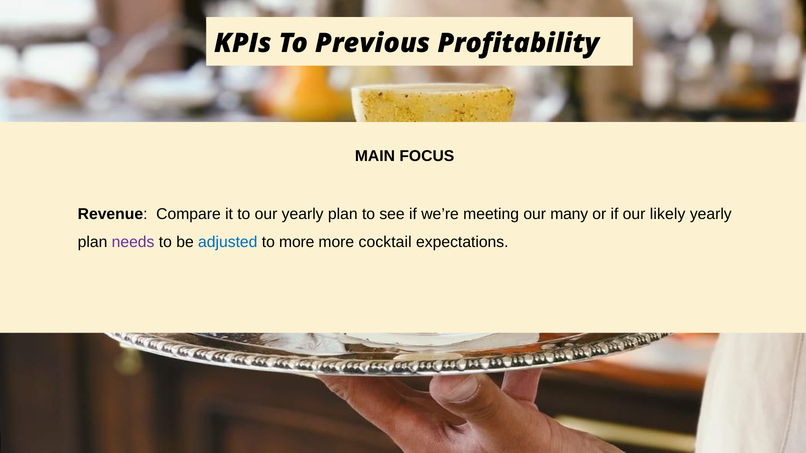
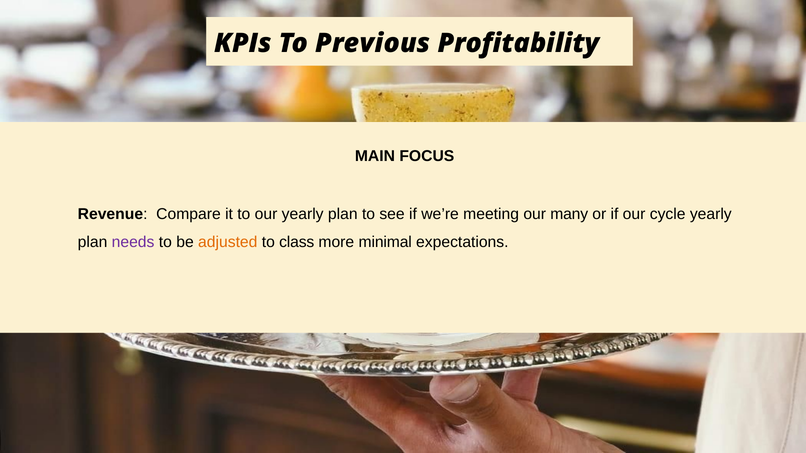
likely: likely -> cycle (668, 214)
adjusted colour: blue -> orange (228, 242)
to more: more -> class (297, 242)
cocktail: cocktail -> minimal (385, 242)
